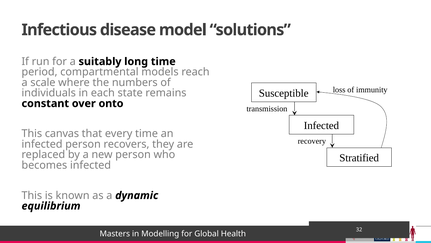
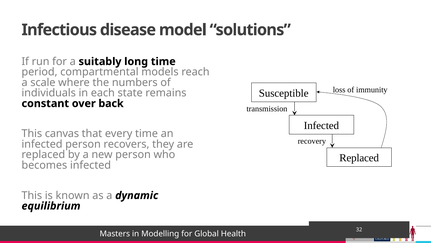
onto: onto -> back (111, 103)
Stratified: Stratified -> Replaced (359, 158)
